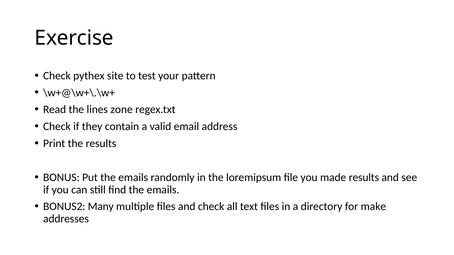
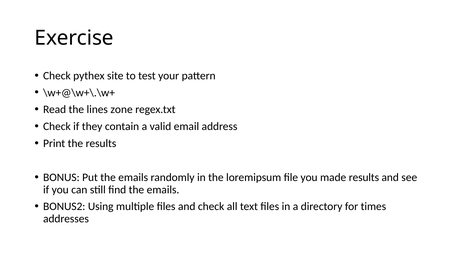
Many: Many -> Using (101, 207)
make: make -> times (373, 207)
